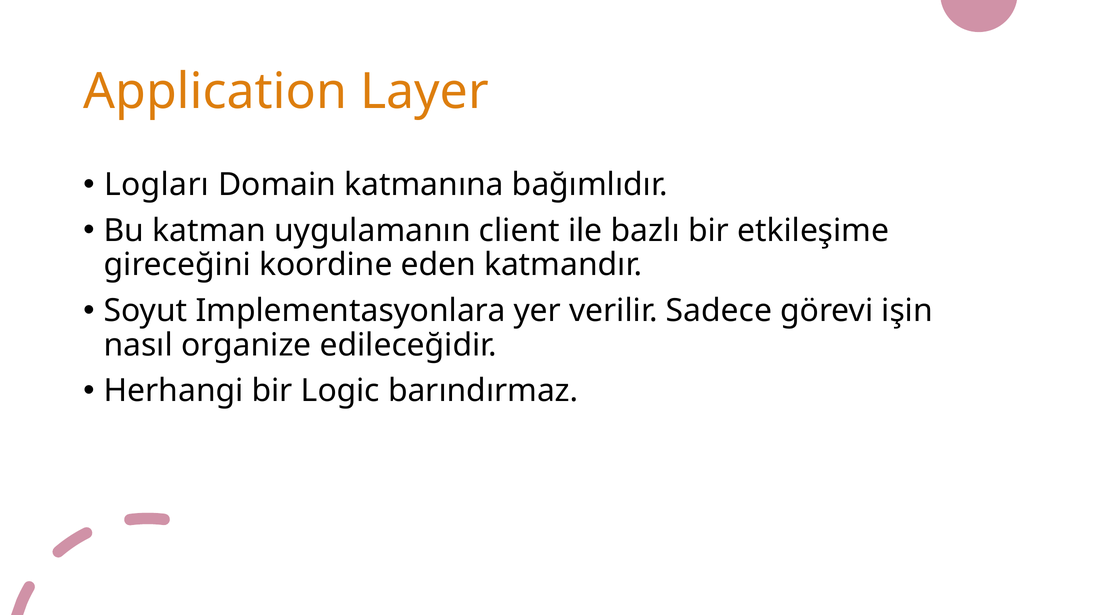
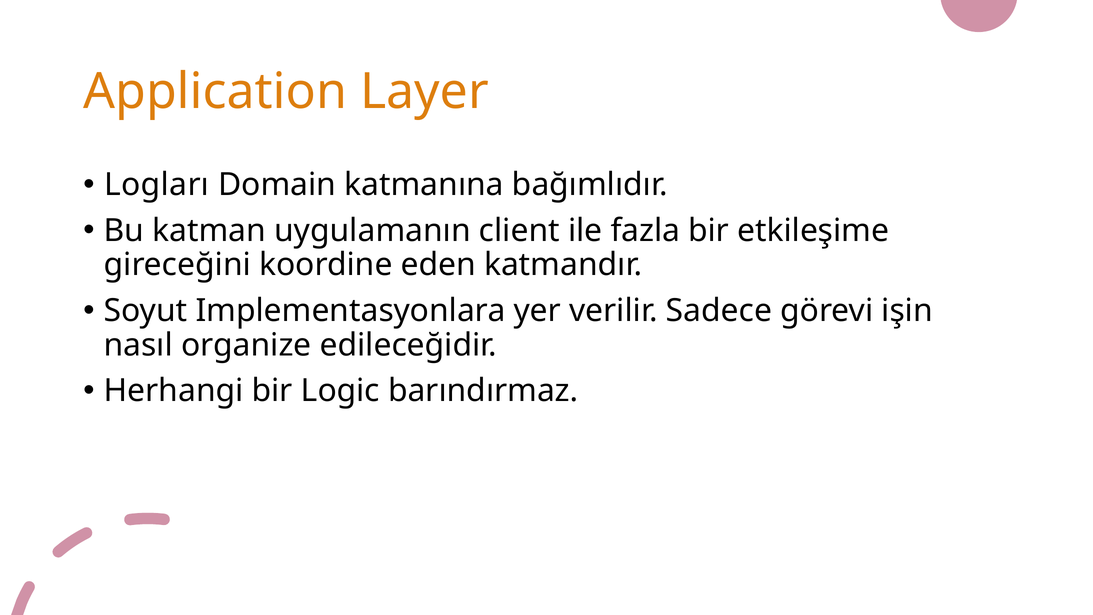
bazlı: bazlı -> fazla (645, 230)
